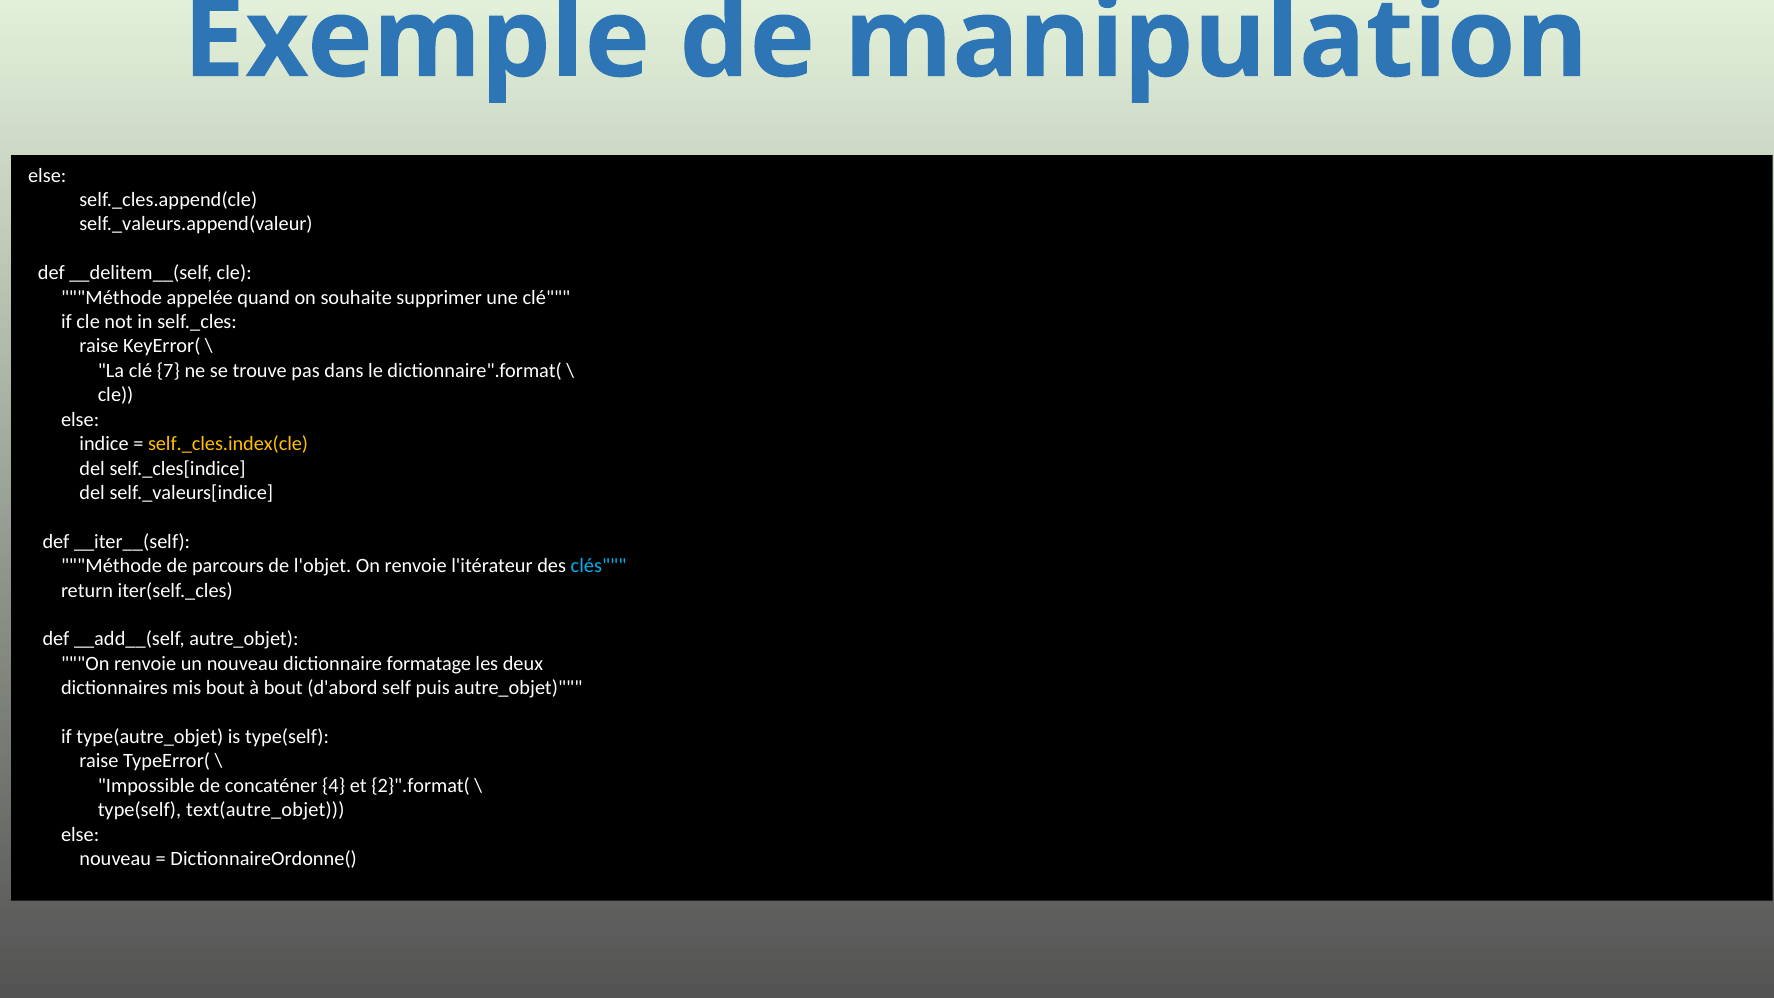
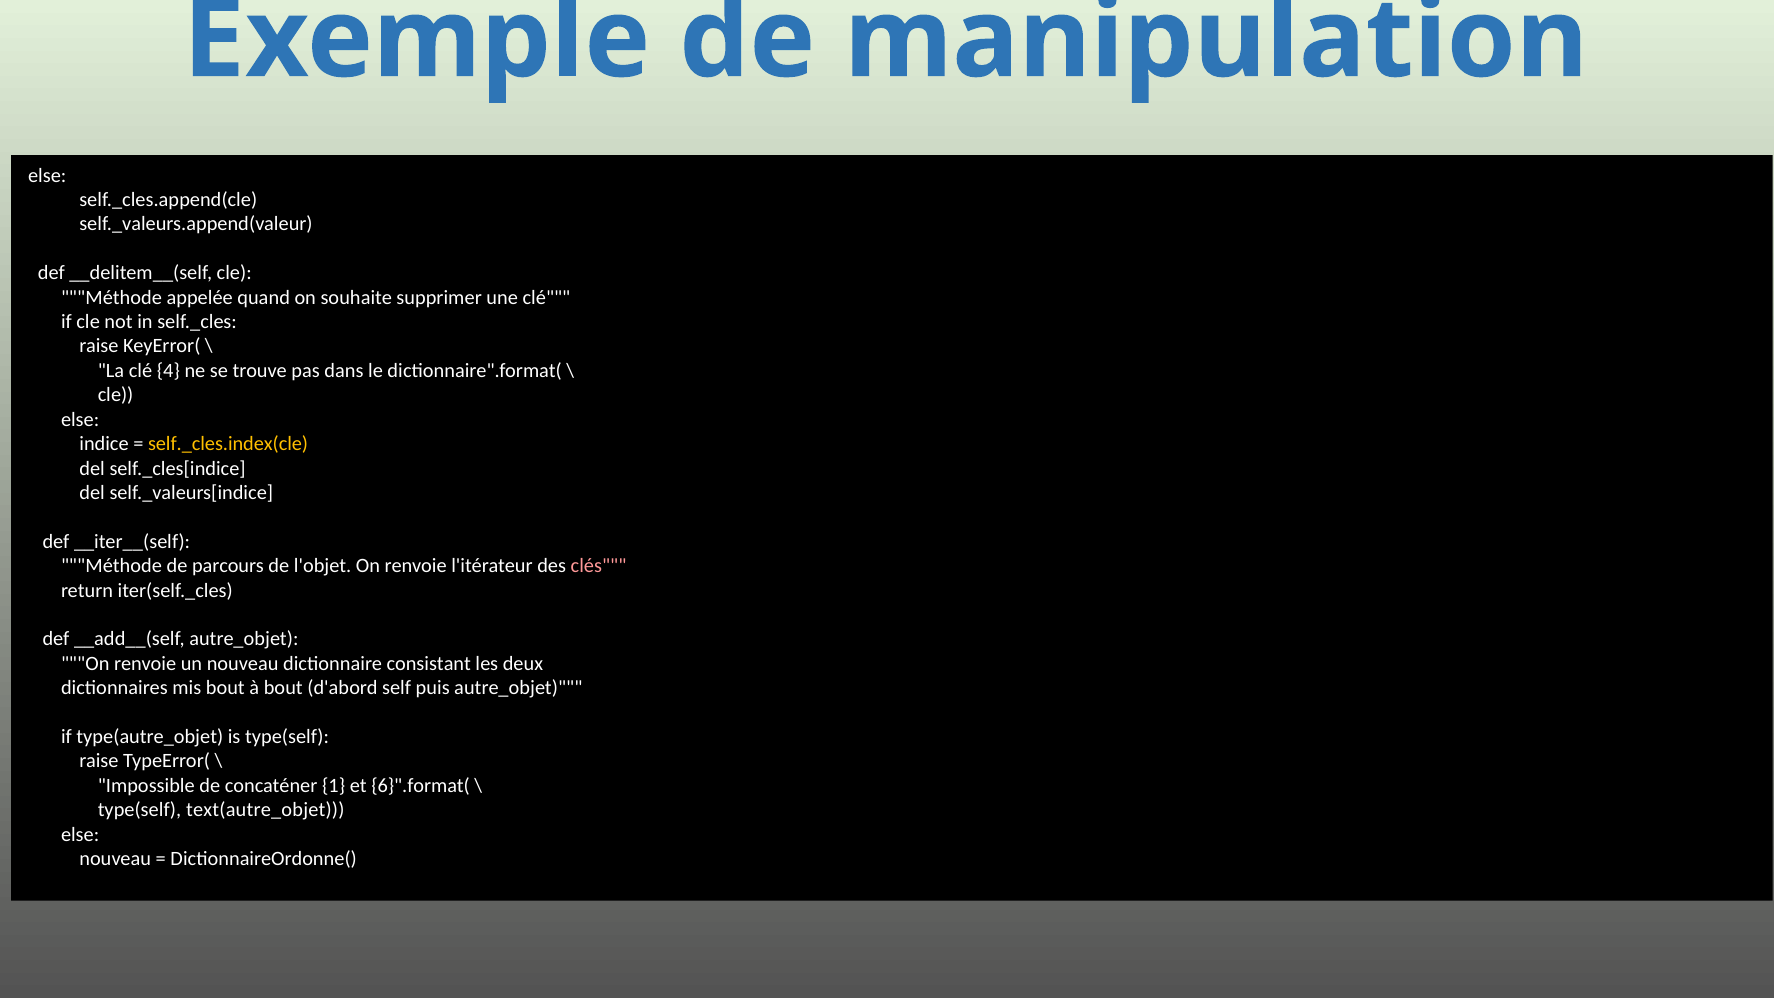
7: 7 -> 4 (168, 371)
clés colour: light blue -> pink (599, 566)
formatage: formatage -> consistant (429, 664)
4: 4 -> 1 (334, 786)
2}".format(: 2}".format( -> 6}".format( (421, 786)
